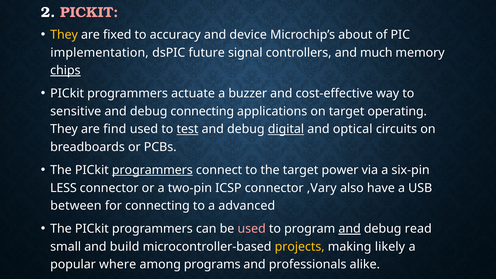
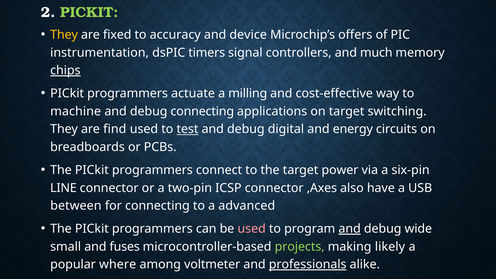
PICKIT colour: pink -> light green (89, 12)
about: about -> offers (355, 35)
implementation: implementation -> instrumentation (100, 53)
future: future -> timers (207, 53)
buzzer: buzzer -> milling (248, 94)
sensitive: sensitive -> machine (76, 111)
operating: operating -> switching (397, 111)
digital underline: present -> none (286, 129)
optical: optical -> energy (353, 129)
programmers underline: present -> none (152, 170)
LESS: LESS -> LINE (63, 188)
,Vary: ,Vary -> ,Axes (322, 188)
read: read -> wide (418, 229)
build: build -> fuses (125, 247)
projects colour: yellow -> light green (300, 247)
programs: programs -> voltmeter (212, 265)
professionals underline: none -> present (308, 265)
